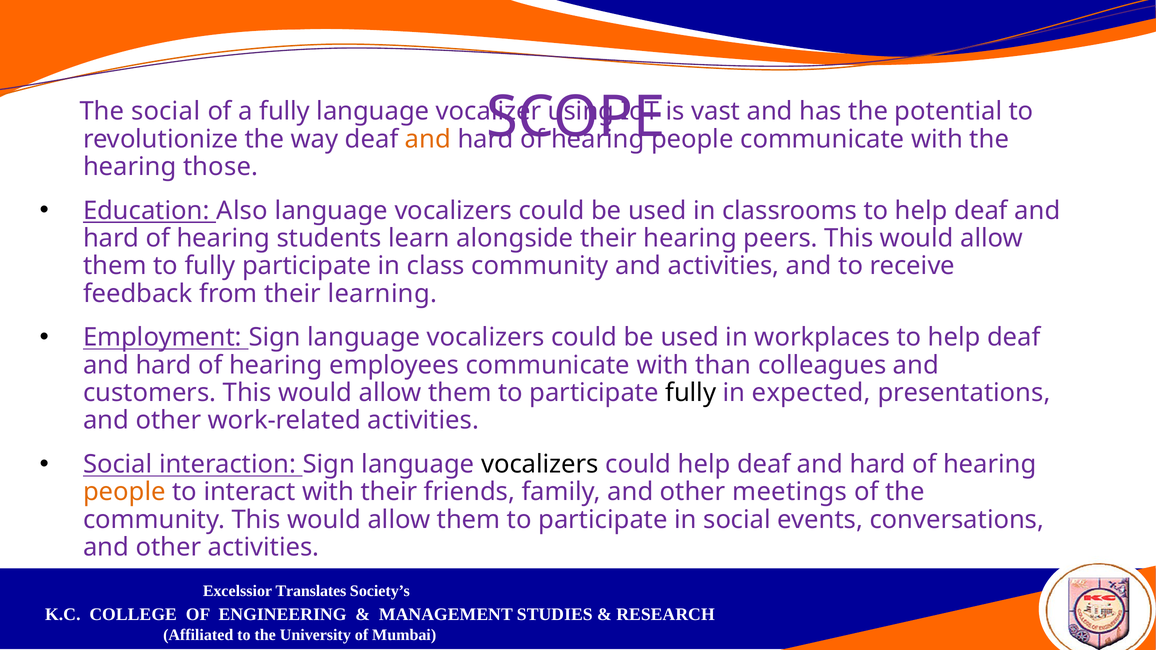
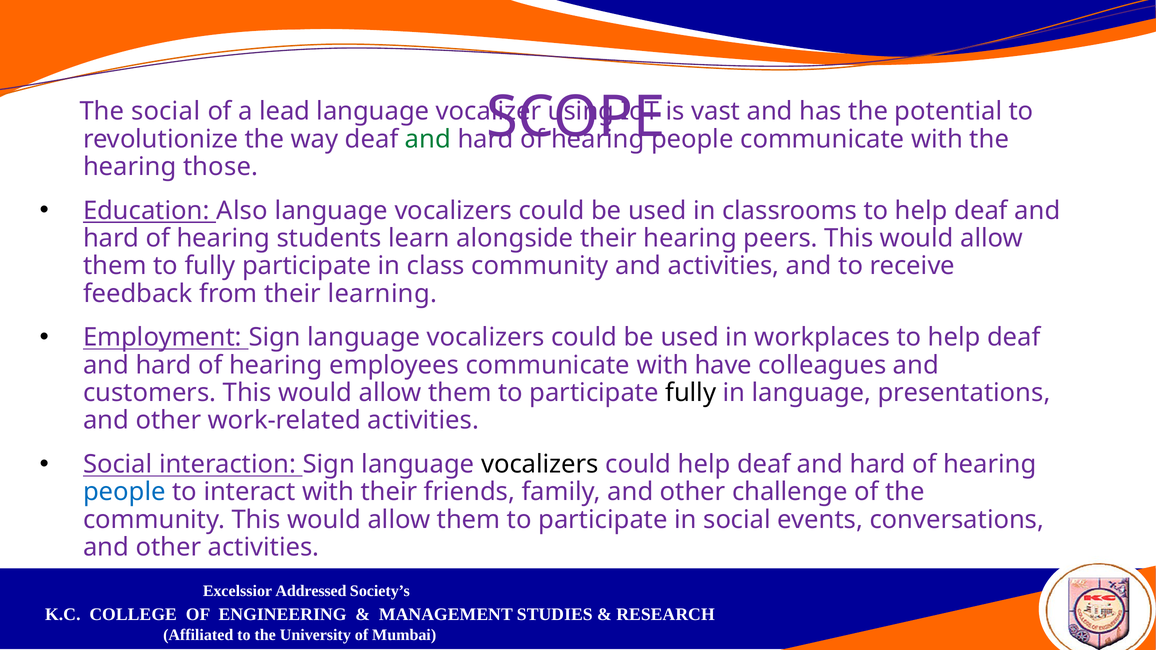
a fully: fully -> lead (285, 111)
and colour: orange -> green (428, 139)
than: than -> have (723, 365)
in expected: expected -> language (811, 393)
people colour: orange -> blue (124, 492)
meetings: meetings -> challenge (790, 492)
Translates: Translates -> Addressed (311, 591)
